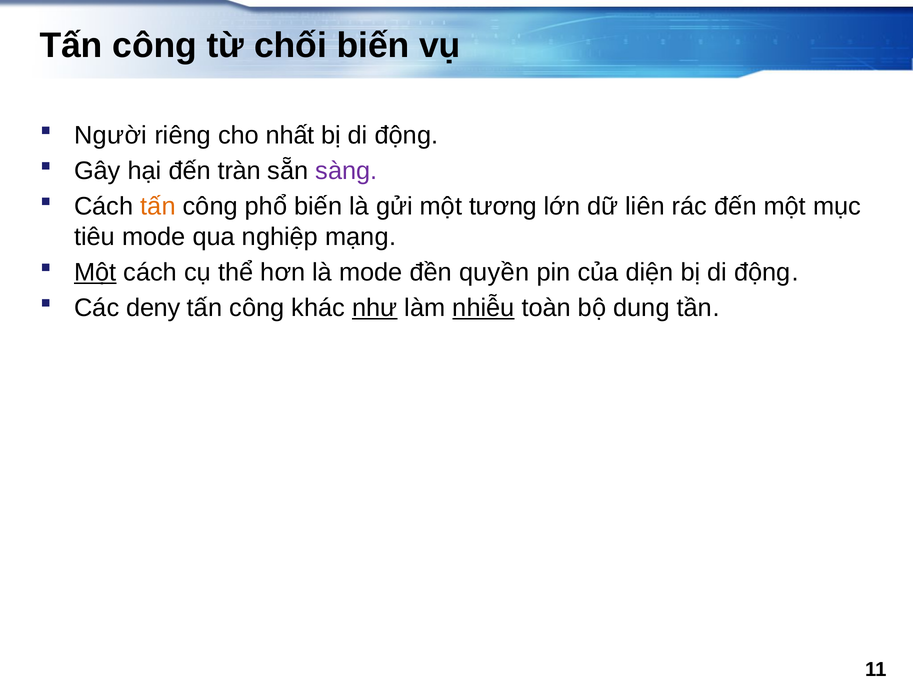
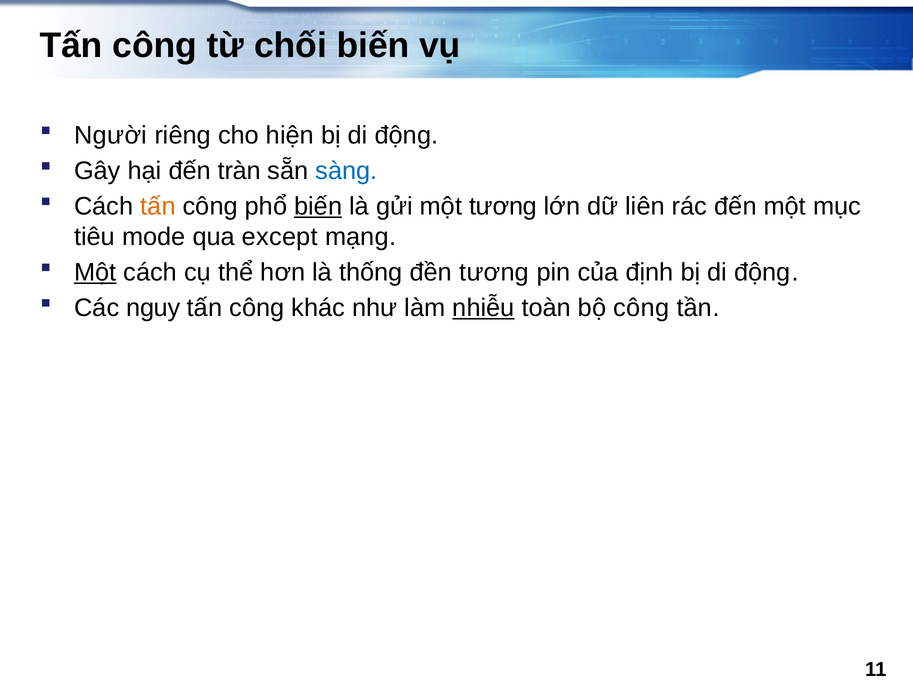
nhất: nhất -> hiện (290, 136)
sàng colour: purple -> blue (346, 171)
biến underline: none -> present (318, 207)
nghiệp: nghiệp -> except (280, 237)
là mode: mode -> thống (371, 273)
đền quyền: quyền -> tương (494, 273)
diện: diện -> định (650, 273)
deny: deny -> nguy (153, 308)
như underline: present -> none (375, 308)
bộ dung: dung -> công (641, 308)
